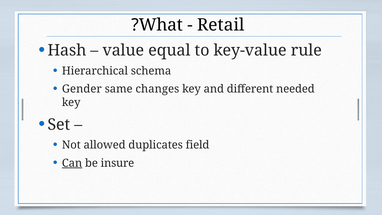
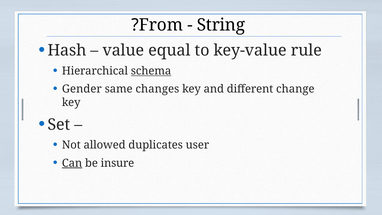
What: What -> From (161, 25)
Retail: Retail -> String (221, 25)
schema underline: none -> present (151, 71)
needed: needed -> change (295, 89)
field: field -> user (197, 145)
